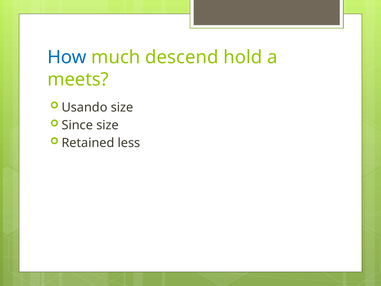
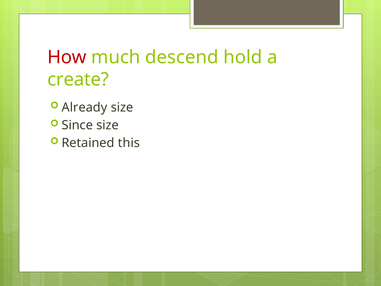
How colour: blue -> red (67, 57)
meets: meets -> create (78, 79)
Usando: Usando -> Already (84, 107)
less: less -> this (129, 143)
